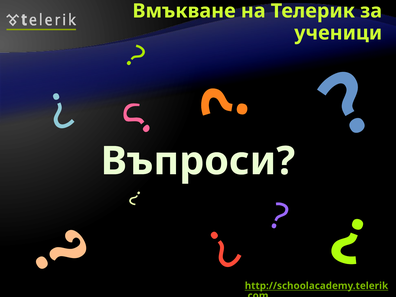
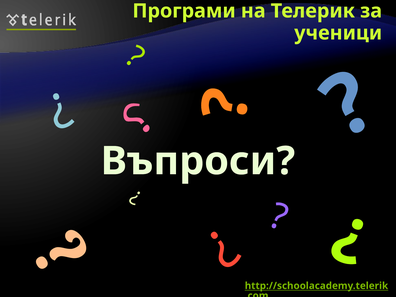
Вмъкване: Вмъкване -> Програми (184, 11)
